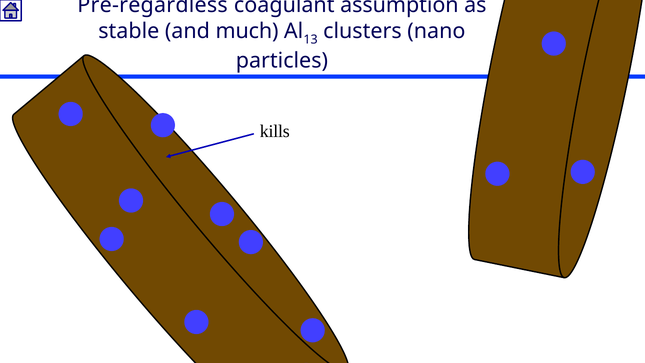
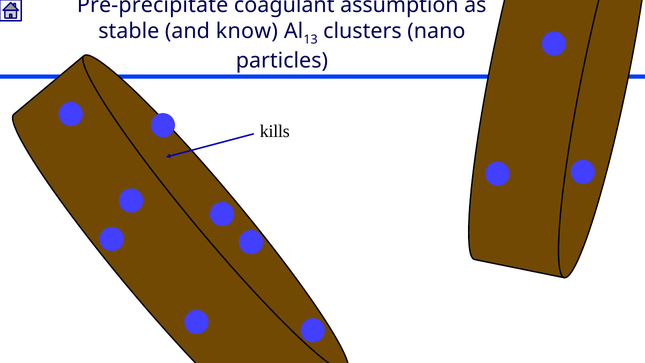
Pre-regardless: Pre-regardless -> Pre-precipitate (153, 5)
much: much -> know (247, 31)
